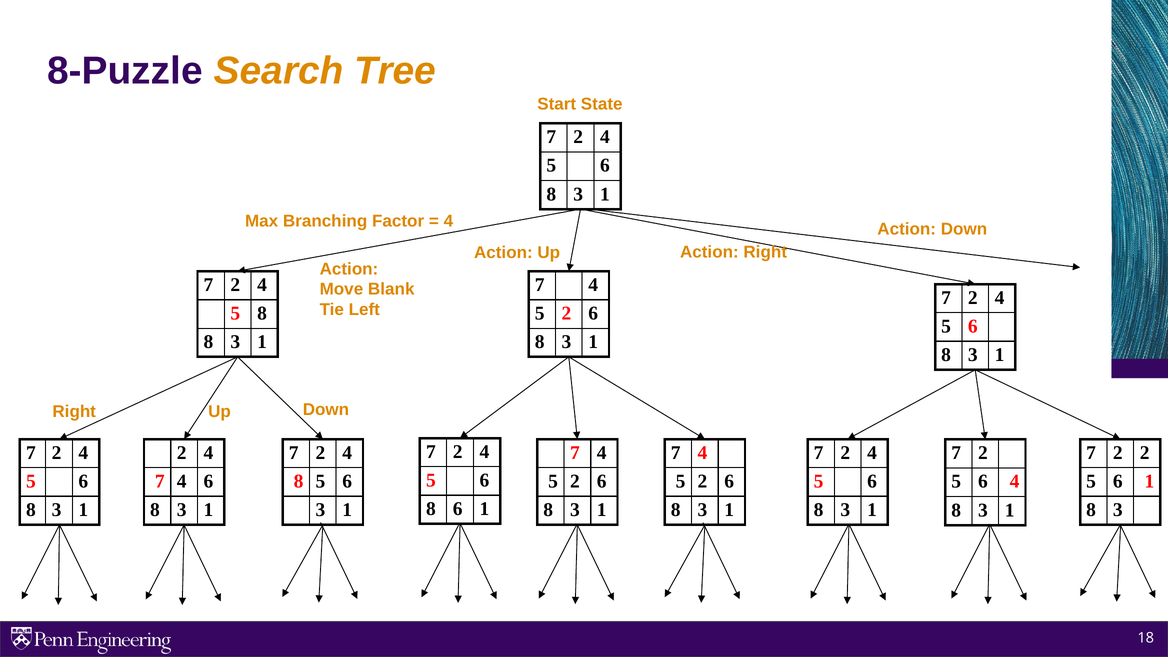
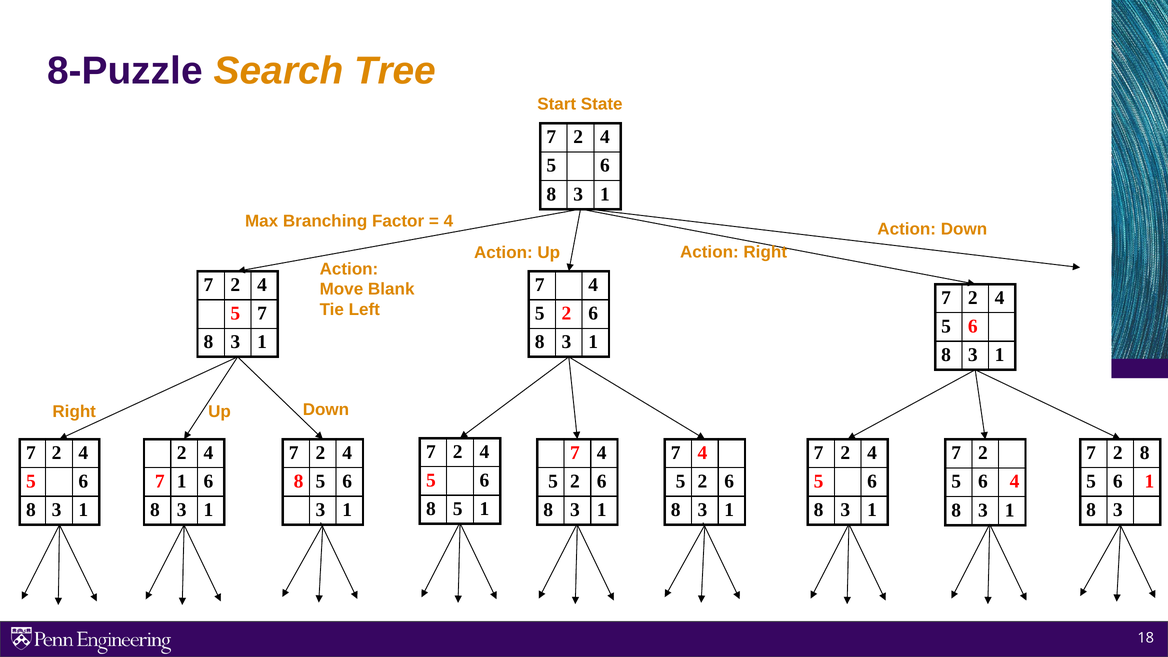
5 8: 8 -> 7 (262, 313)
2 2: 2 -> 8 (1145, 453)
4: 4 -> 1 (182, 481)
6: 6 -> 5 (458, 509)
